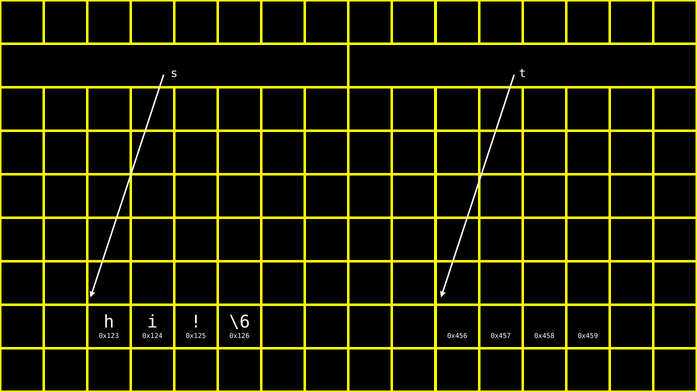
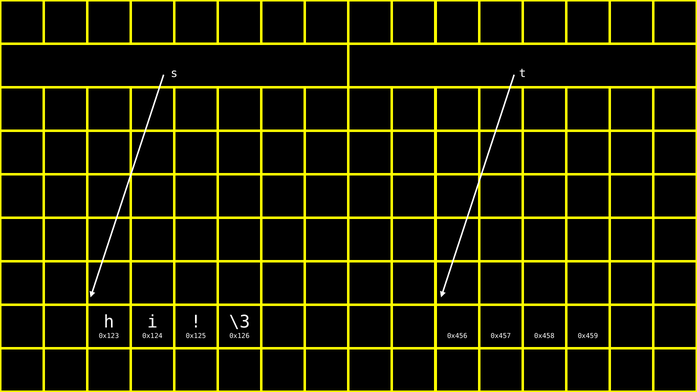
\6: \6 -> \3 (240, 322)
